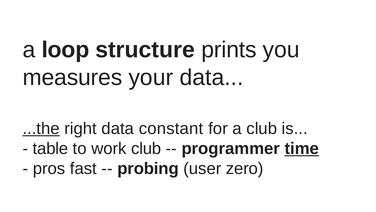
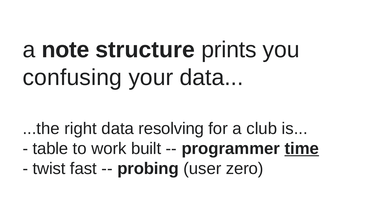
loop: loop -> note (65, 50)
measures: measures -> confusing (72, 77)
...the underline: present -> none (41, 128)
constant: constant -> resolving (171, 128)
work club: club -> built (146, 148)
pros: pros -> twist (49, 168)
